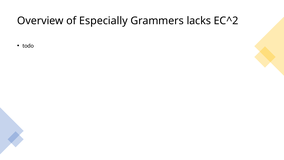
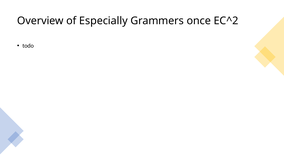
lacks: lacks -> once (199, 21)
